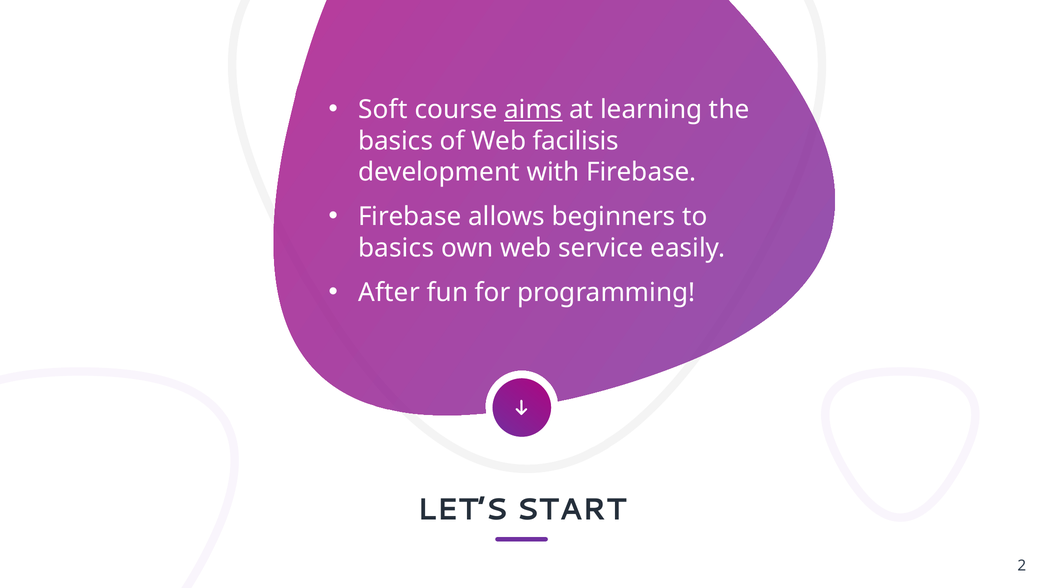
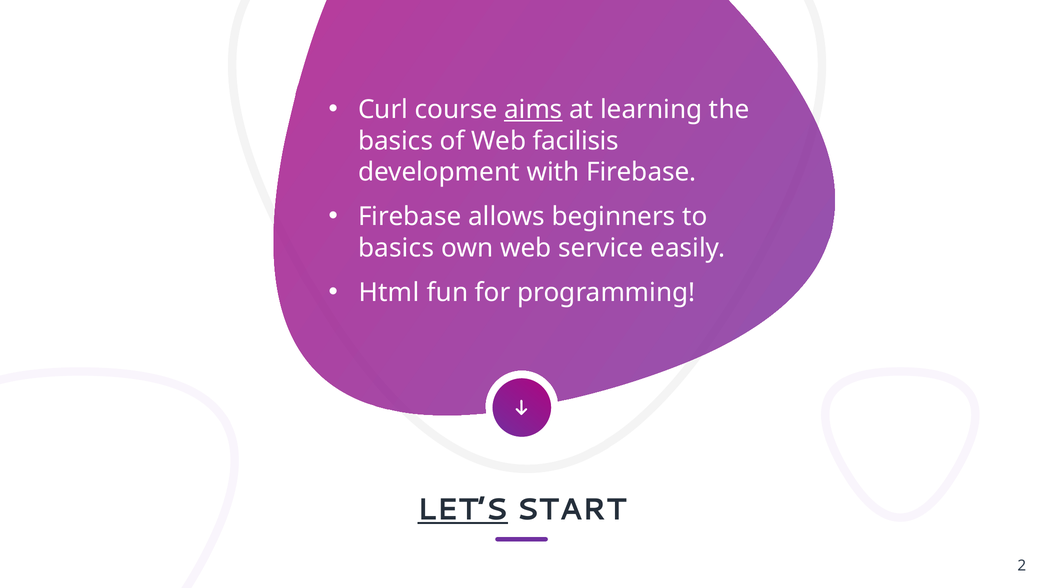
Soft: Soft -> Curl (383, 110)
After: After -> Html (389, 293)
LET’S underline: none -> present (463, 510)
